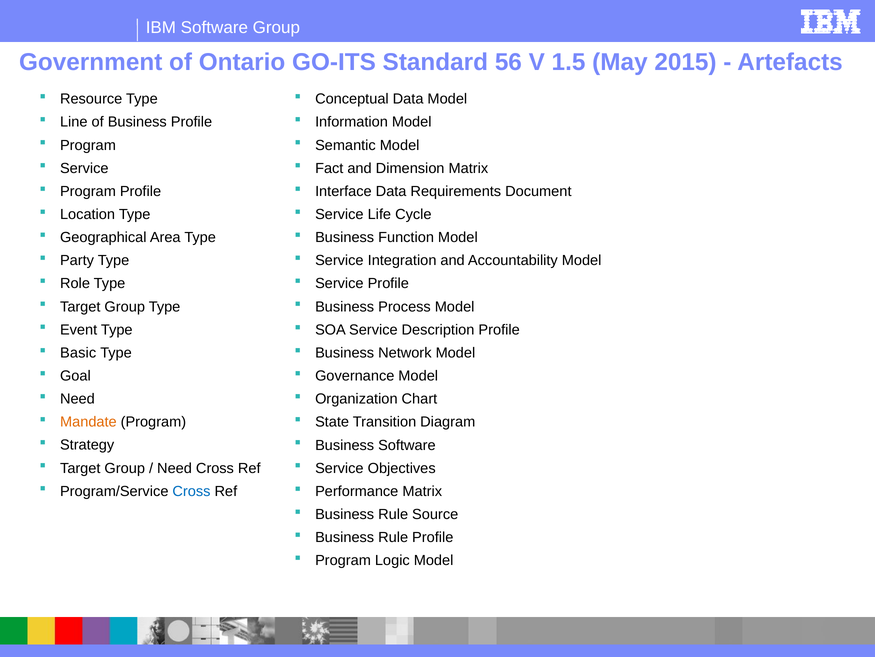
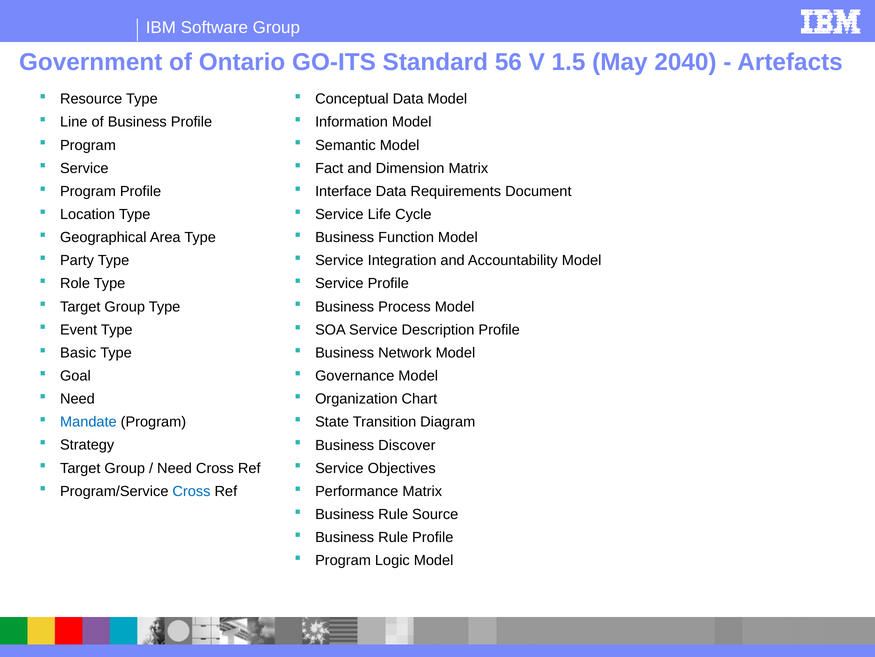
2015: 2015 -> 2040 (685, 62)
Mandate colour: orange -> blue (88, 422)
Business Software: Software -> Discover (407, 445)
